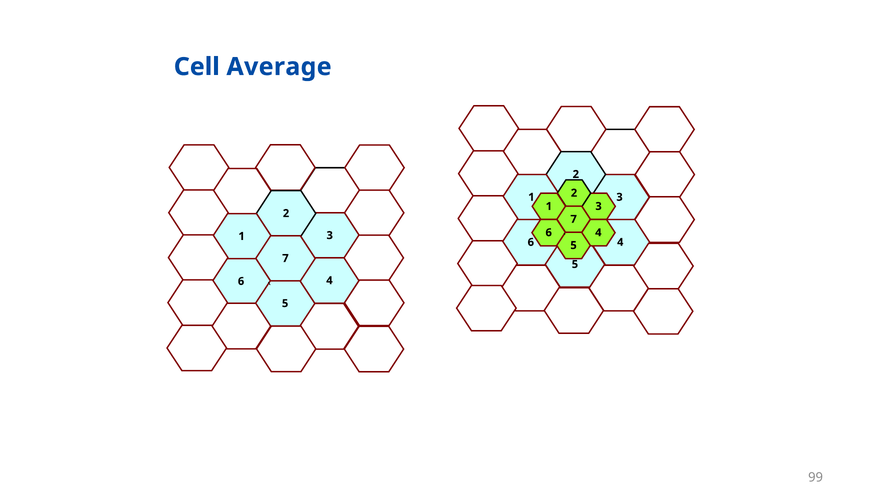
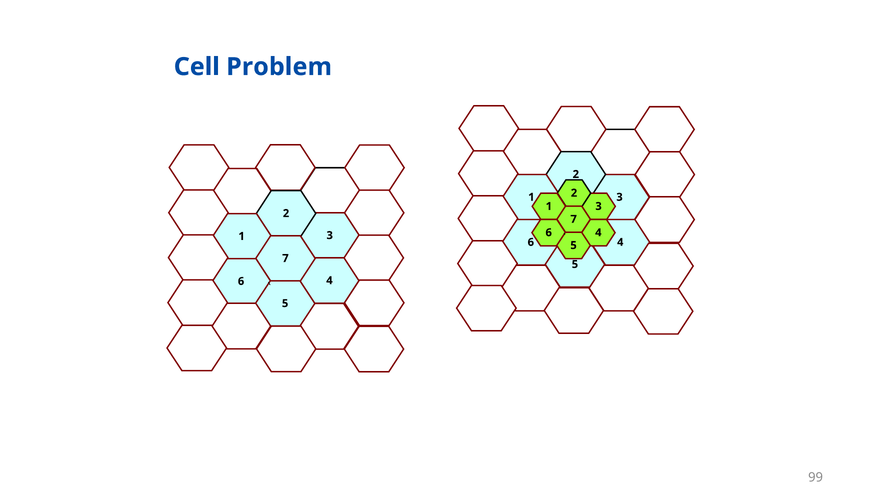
Average: Average -> Problem (279, 67)
